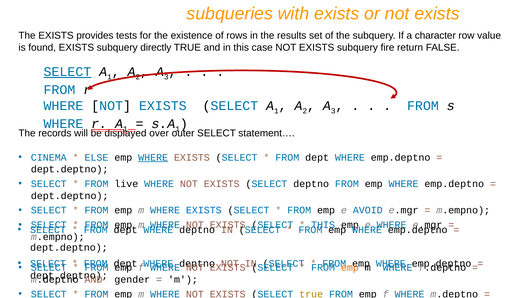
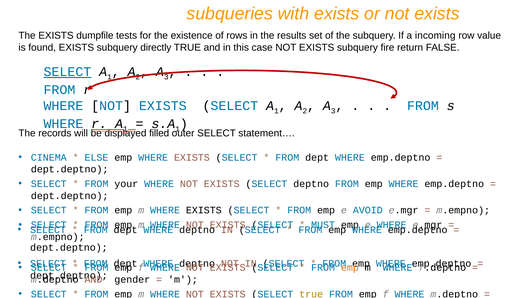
provides: provides -> dumpfile (95, 36)
character: character -> incoming (435, 36)
over: over -> filled (159, 133)
WHERE underline: present -> none (153, 157)
live: live -> your (126, 184)
EXISTS colour: blue -> black (204, 210)
THIS: THIS -> MUST (323, 225)
